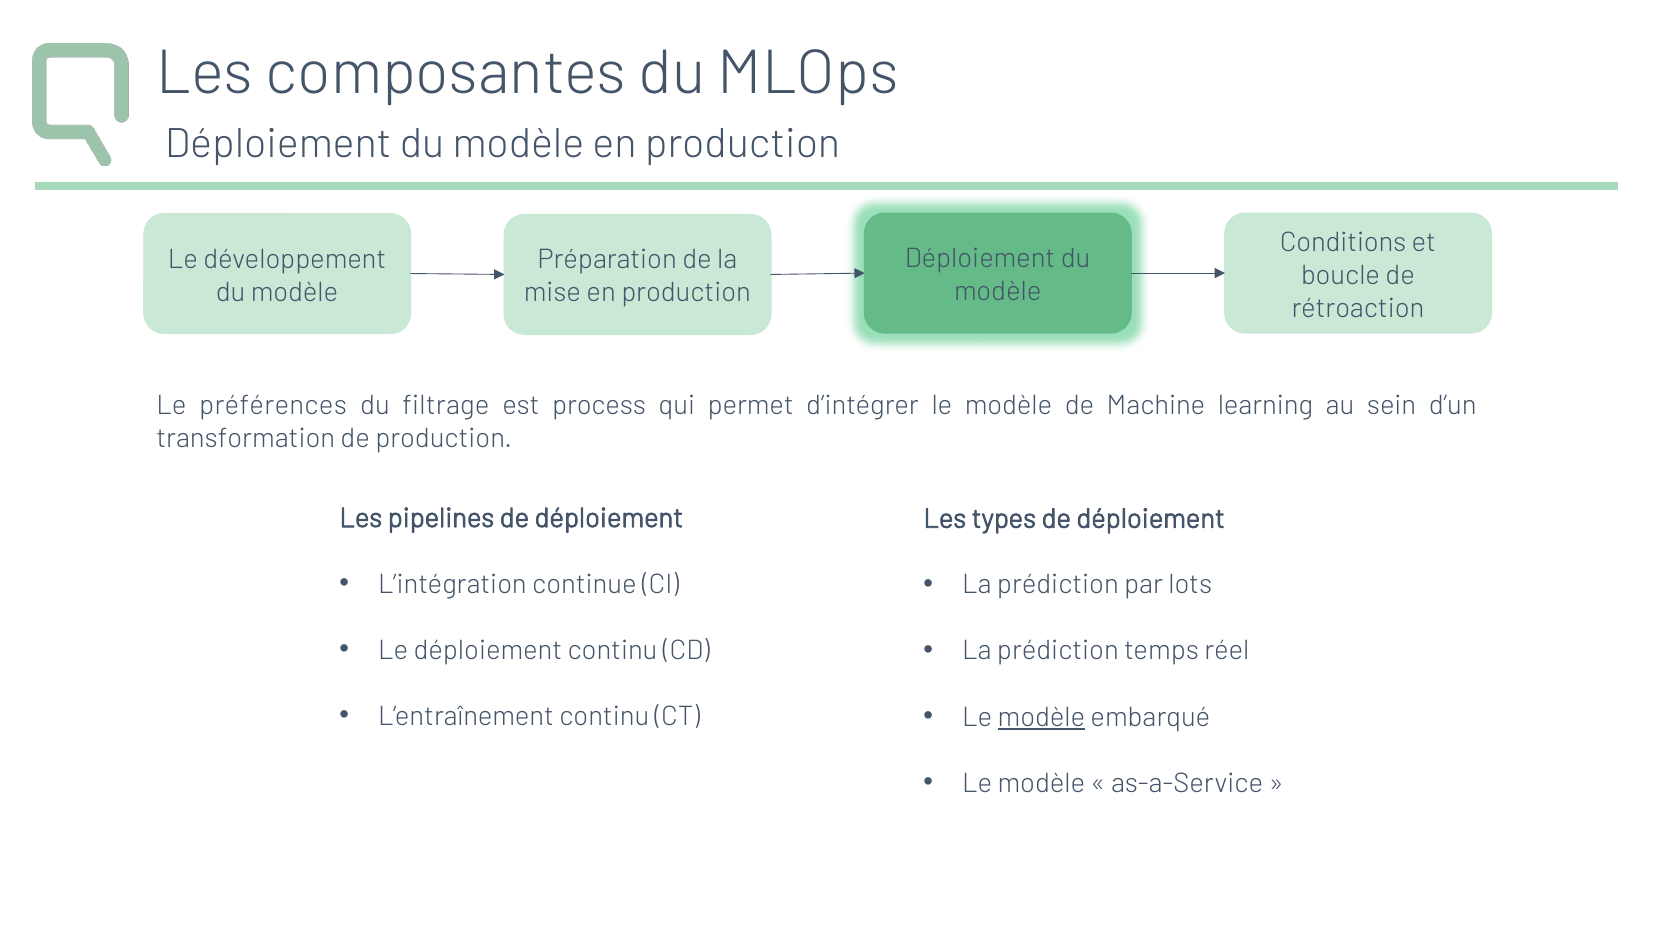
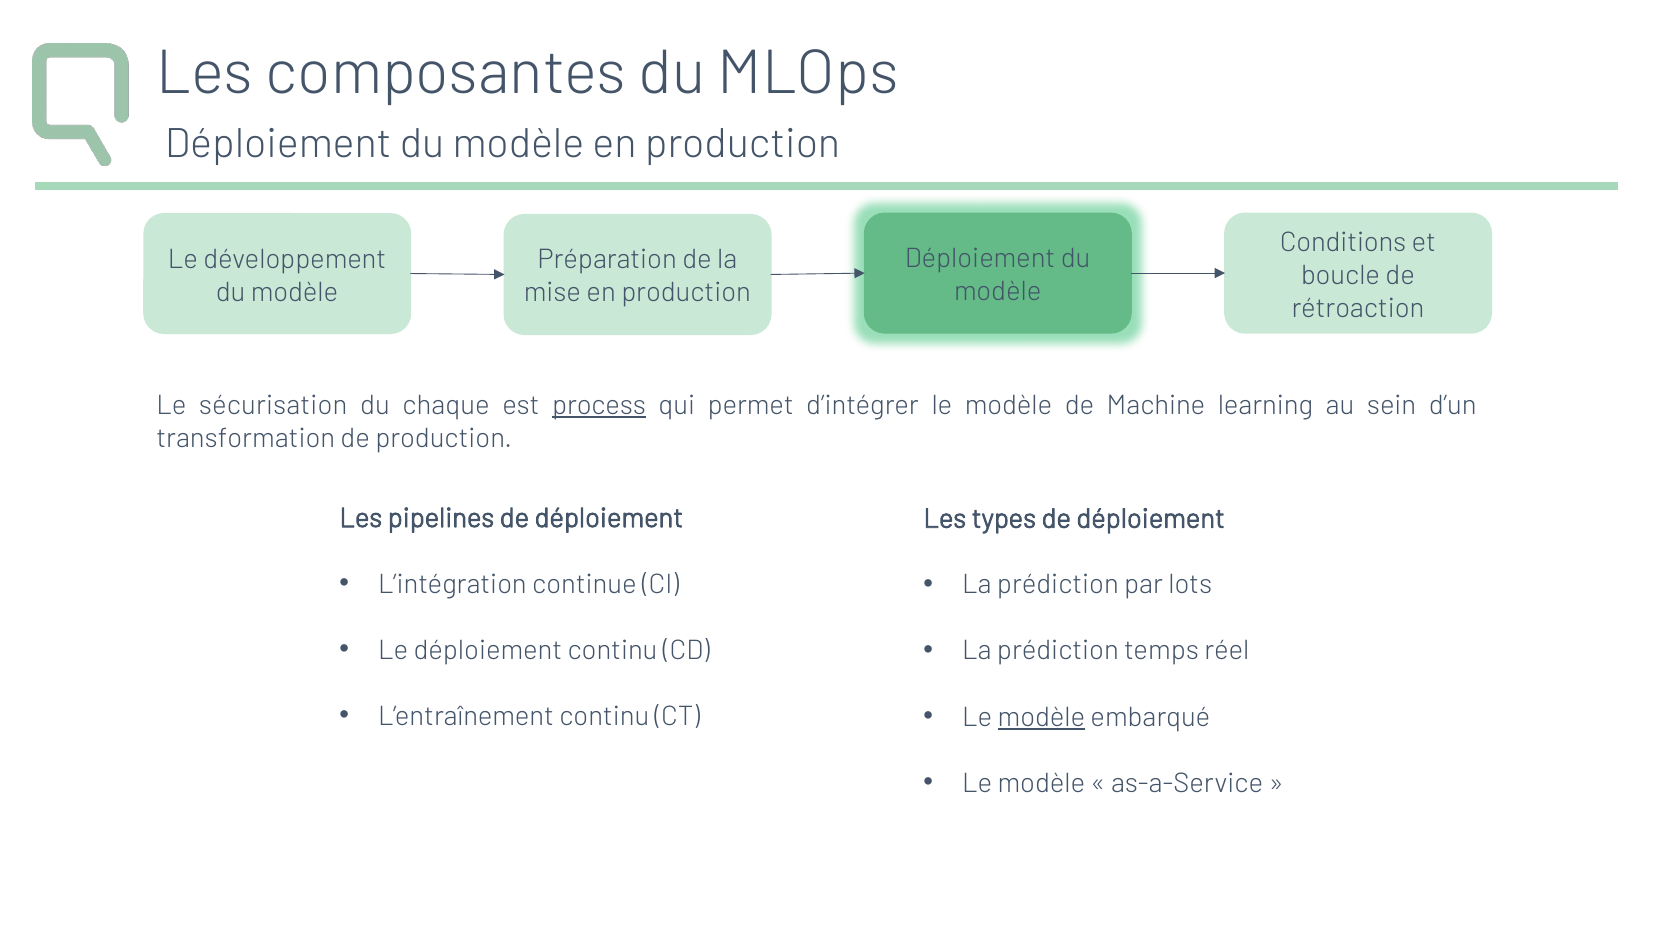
préférences: préférences -> sécurisation (273, 405)
filtrage: filtrage -> chaque (446, 405)
process underline: none -> present (599, 405)
